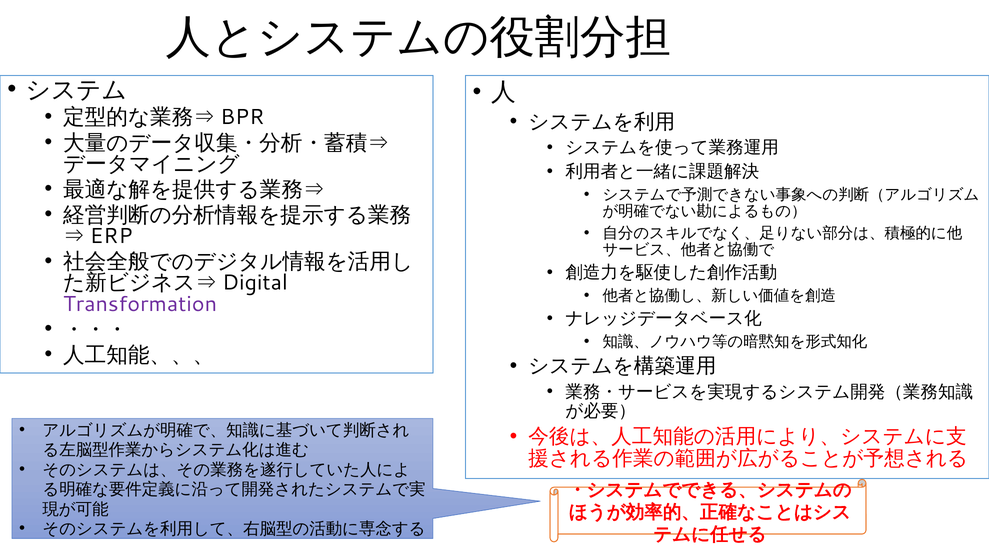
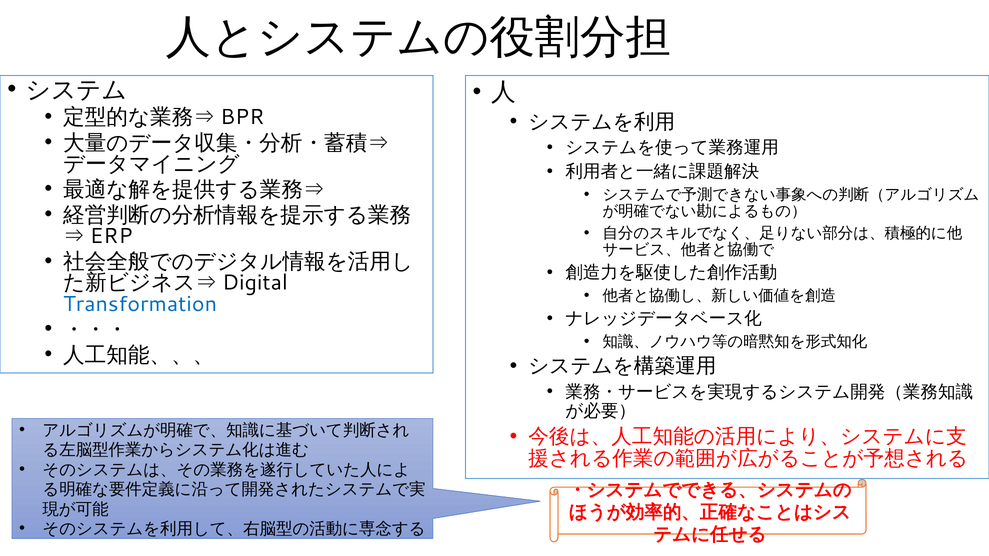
Transformation colour: purple -> blue (140, 304)
